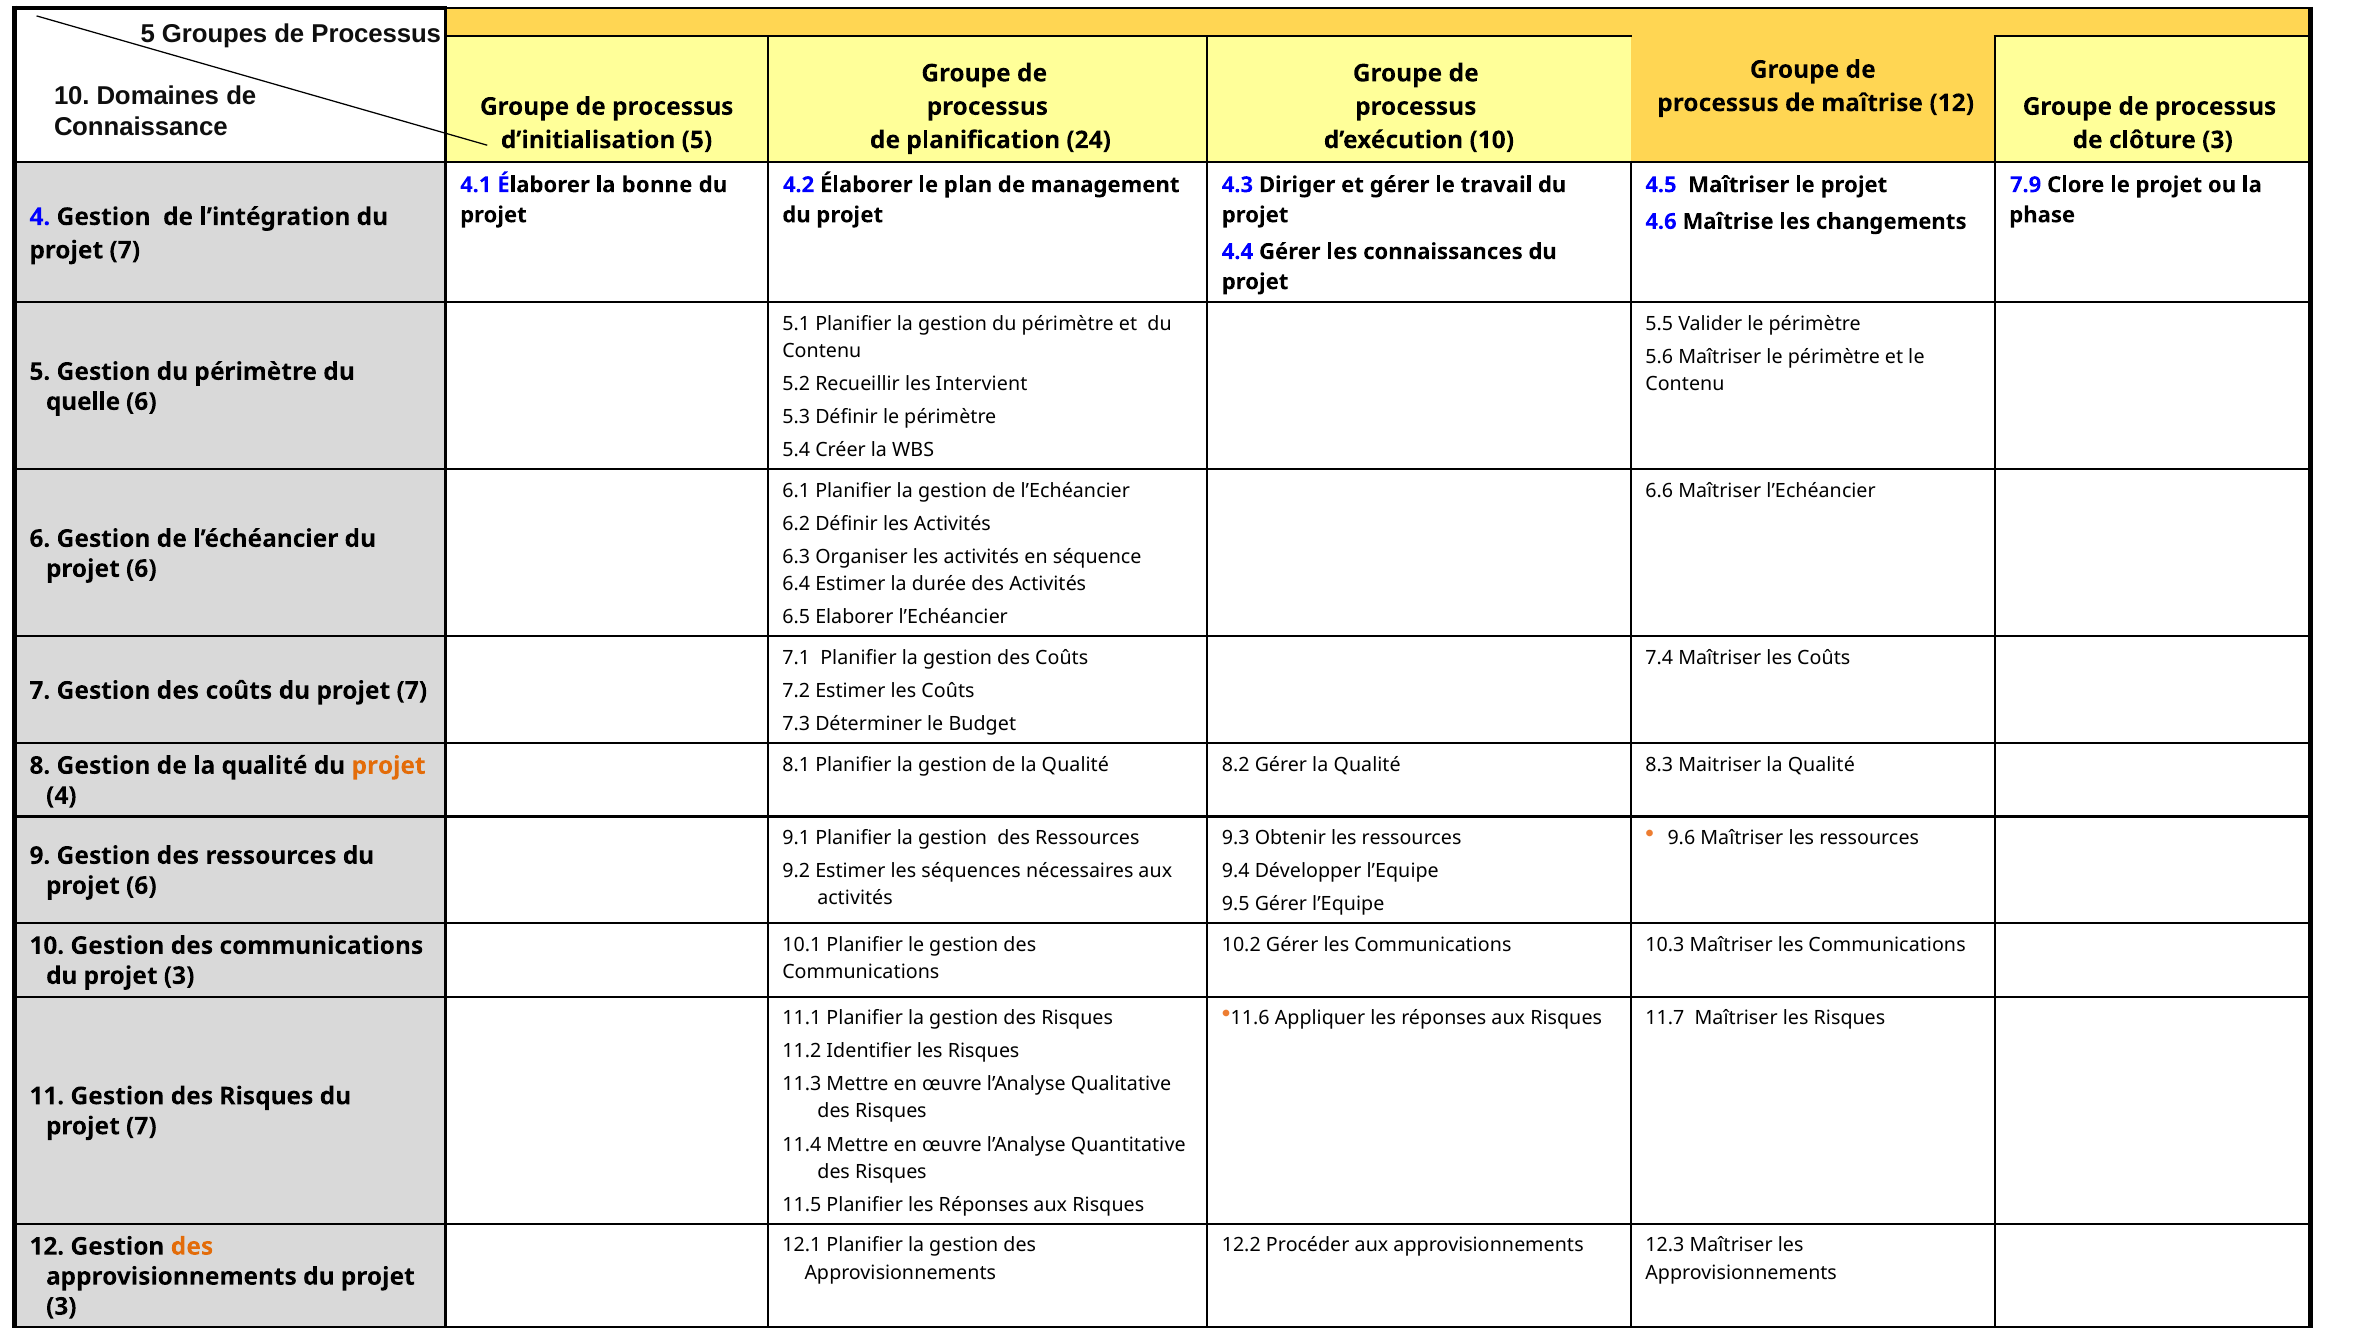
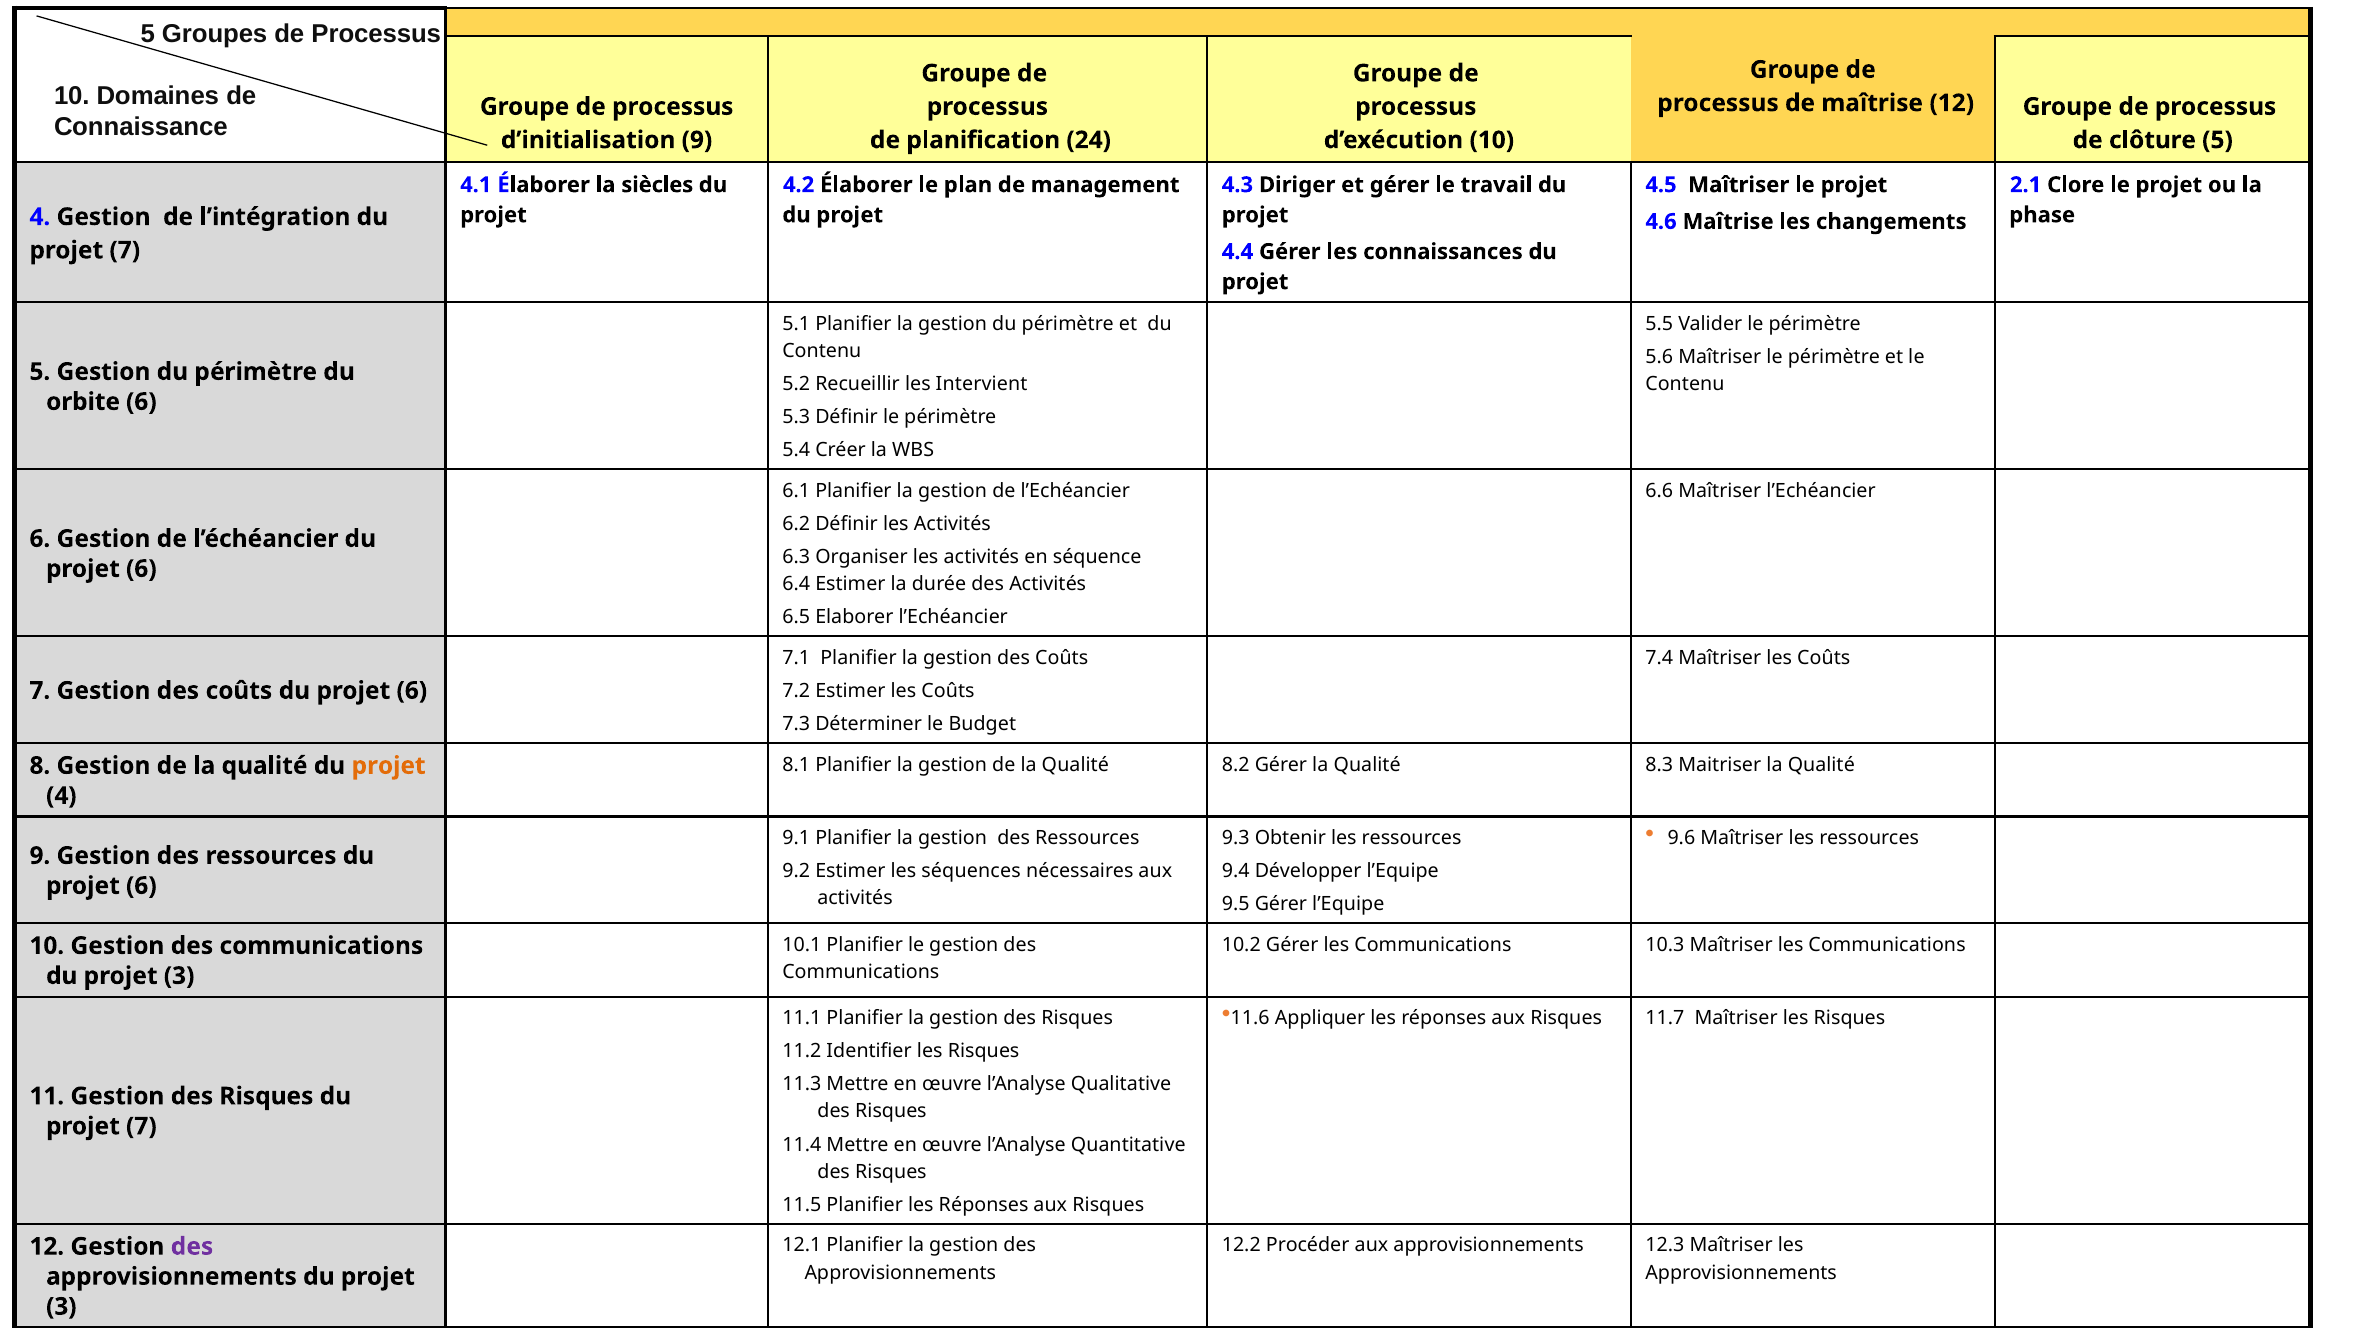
d’initialisation 5: 5 -> 9 (697, 140)
clôture 3: 3 -> 5 (2218, 140)
bonne: bonne -> siècles (657, 185)
7.9: 7.9 -> 2.1 (2026, 185)
quelle: quelle -> orbite (83, 402)
coûts du projet 7: 7 -> 6 (412, 690)
des colour: orange -> purple (192, 1246)
